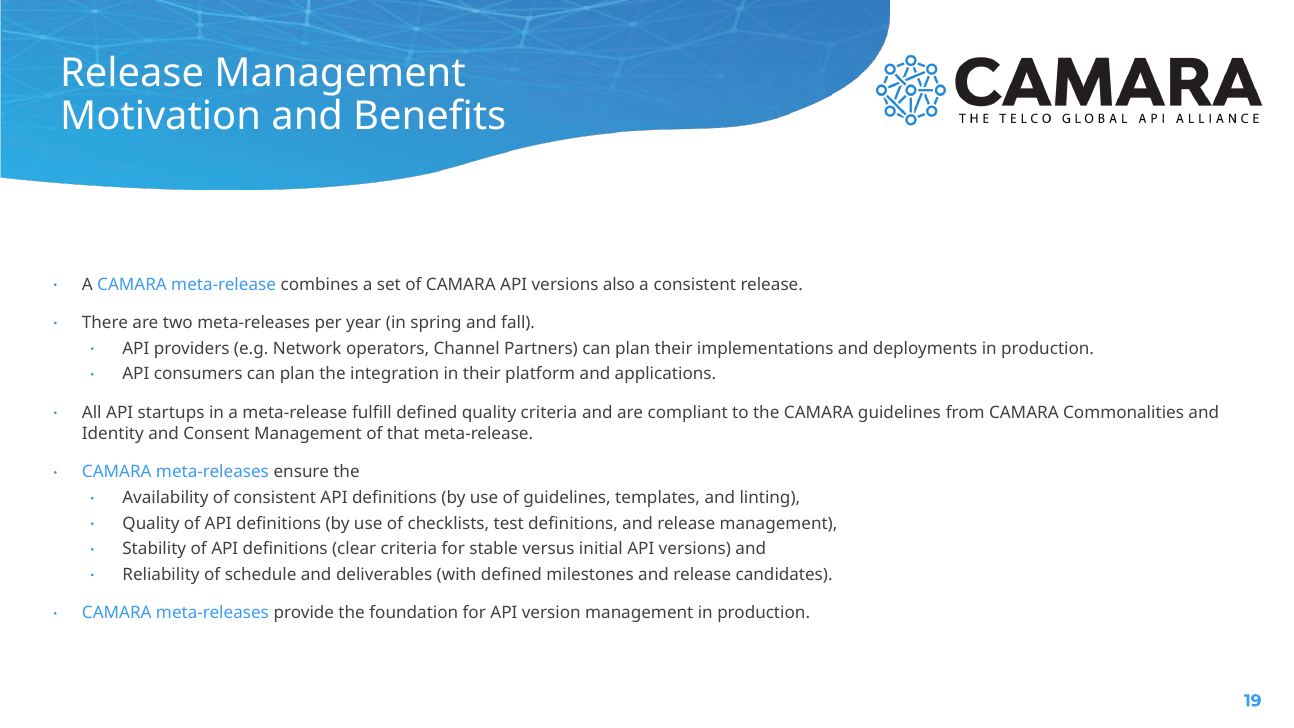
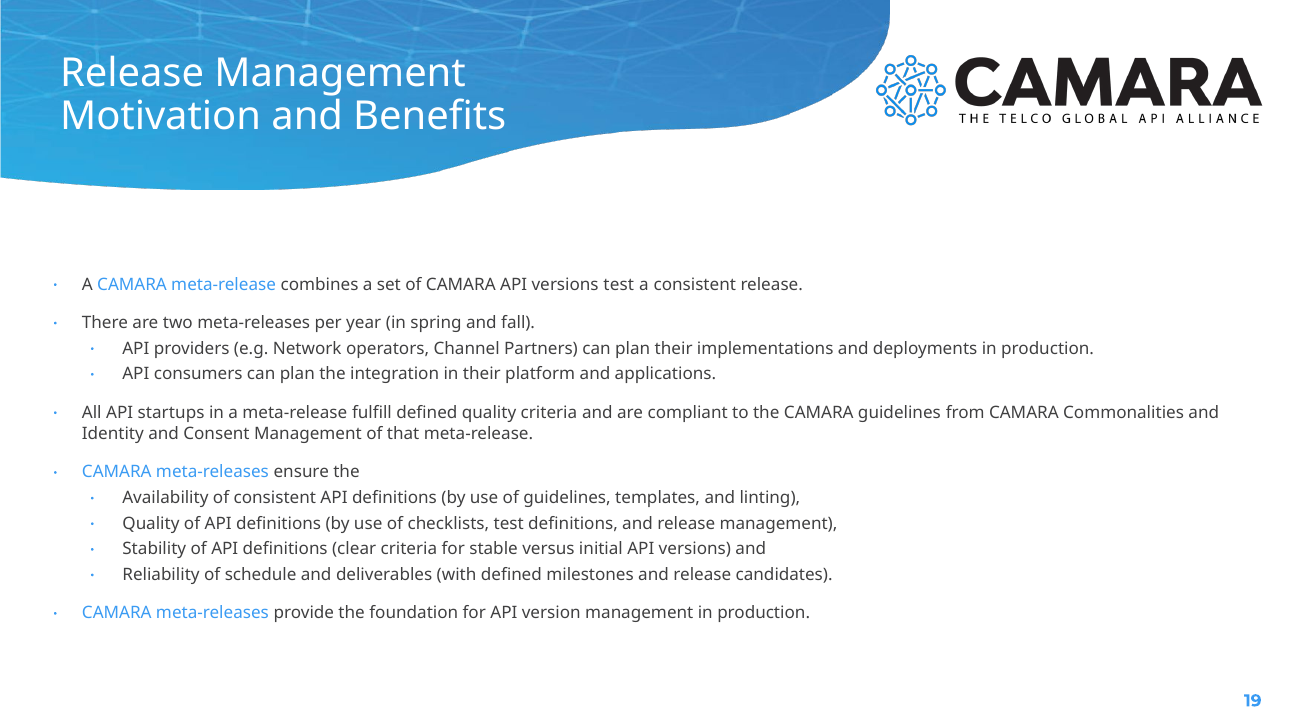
versions also: also -> test (619, 284)
